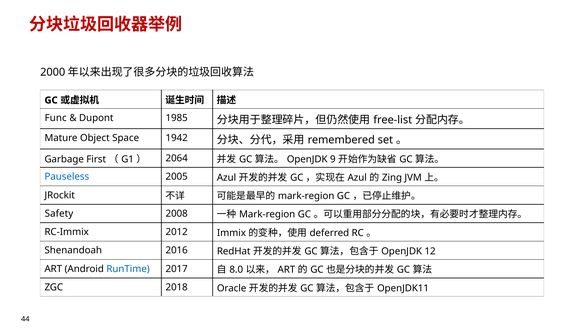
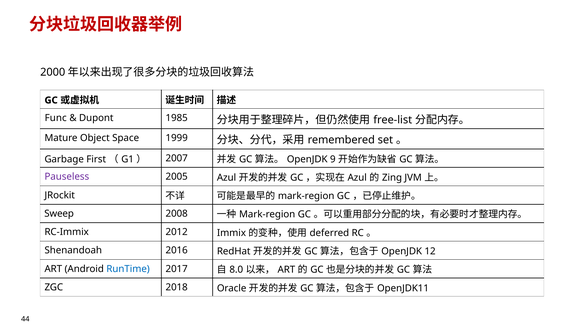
1942: 1942 -> 1999 (177, 138)
2064: 2064 -> 2007 (177, 159)
Pauseless colour: blue -> purple (67, 177)
Safety: Safety -> Sweep (59, 214)
